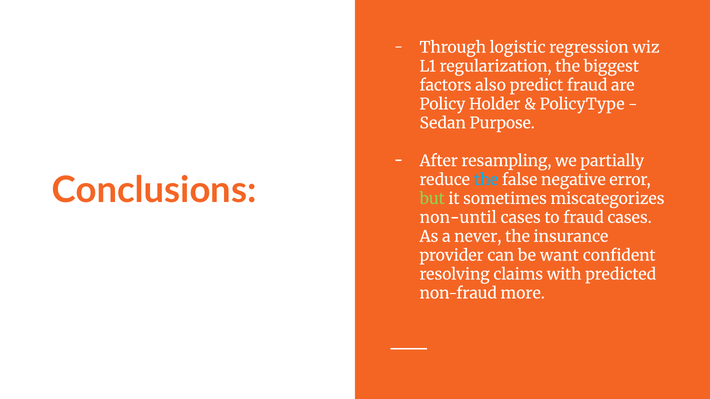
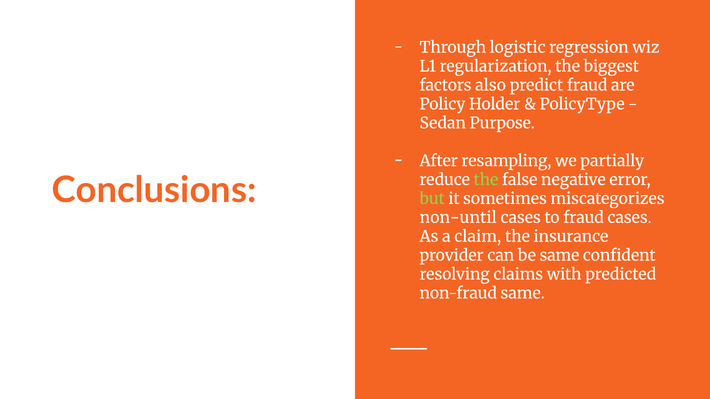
the colour: light blue -> light green (486, 180)
never: never -> claim (478, 237)
be want: want -> same (559, 256)
non-fraud more: more -> same (523, 294)
